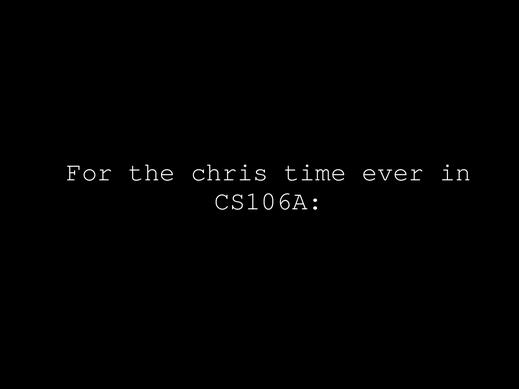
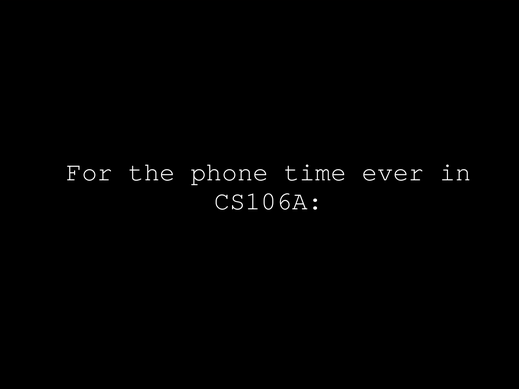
chris: chris -> phone (230, 172)
